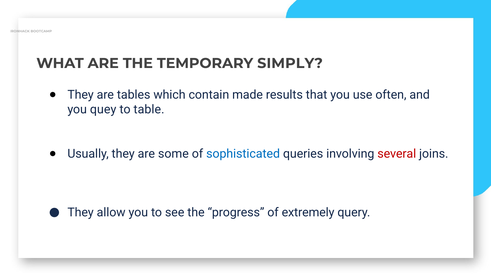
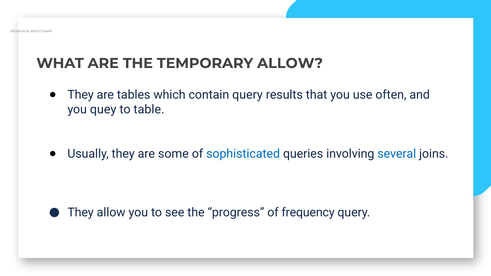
TEMPORARY SIMPLY: SIMPLY -> ALLOW (290, 63)
contain made: made -> query (247, 95)
several colour: red -> blue (397, 154)
extremely: extremely -> frequency (308, 213)
